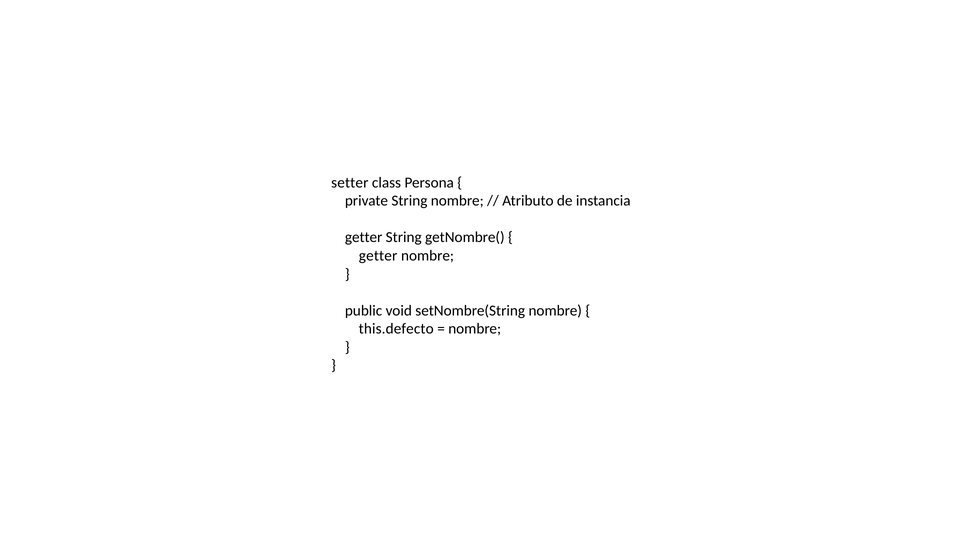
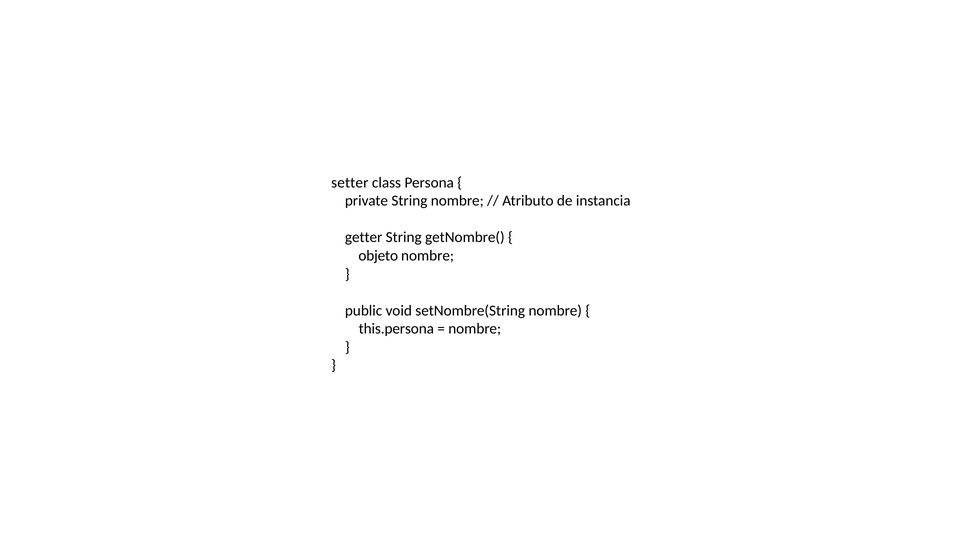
getter: getter -> objeto (378, 256)
this.defecto: this.defecto -> this.persona (396, 329)
